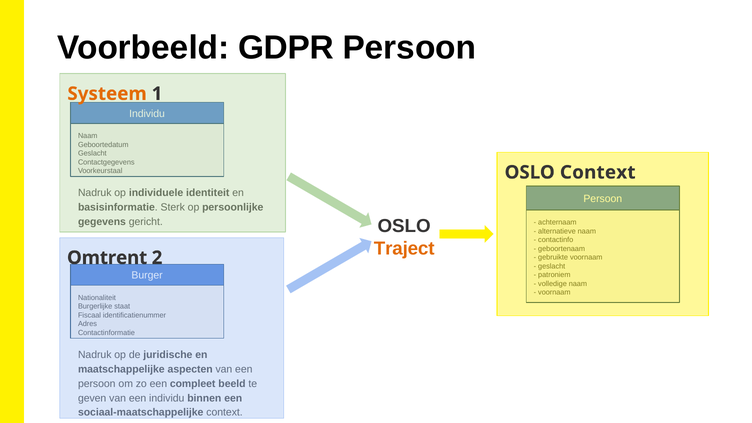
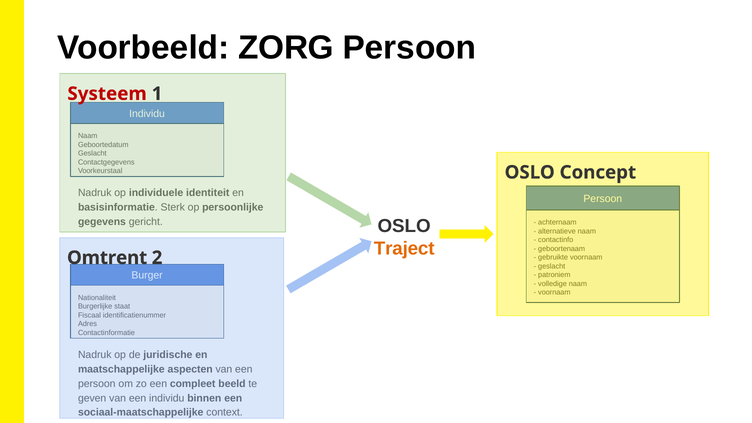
GDPR: GDPR -> ZORG (286, 48)
Systeem colour: orange -> red (107, 94)
OSLO Context: Context -> Concept (598, 172)
